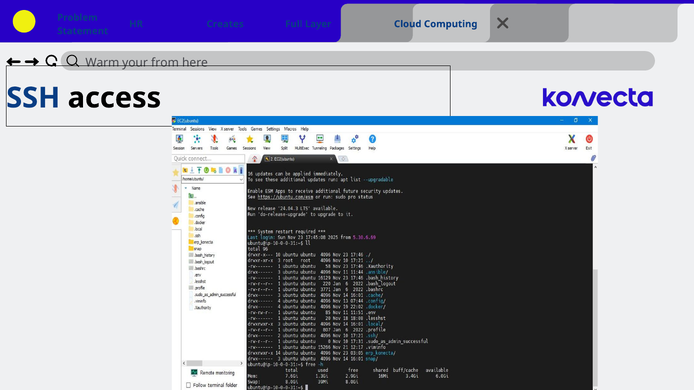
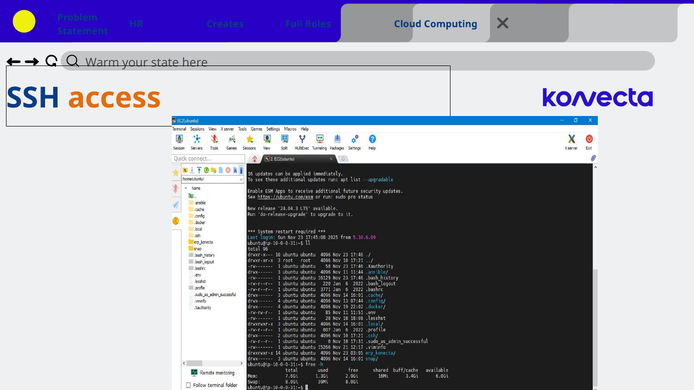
Layer: Layer -> Roles (318, 24)
from: from -> state (165, 63)
access colour: black -> orange (114, 98)
